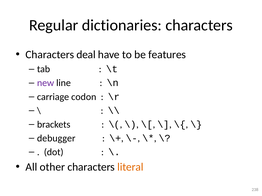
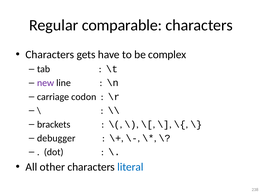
dictionaries: dictionaries -> comparable (122, 25)
deal: deal -> gets (86, 55)
features: features -> complex (167, 55)
literal colour: orange -> blue (130, 167)
